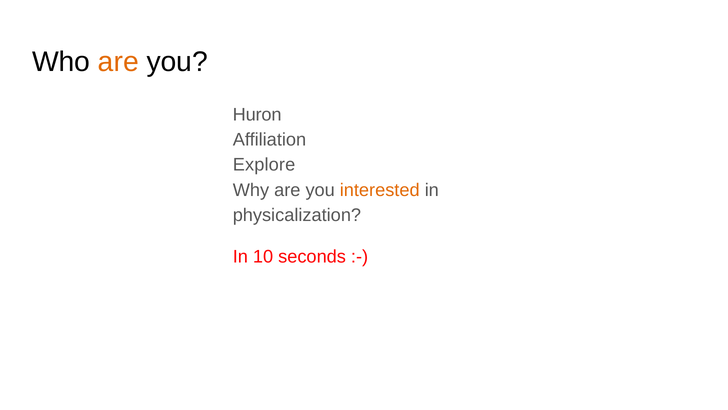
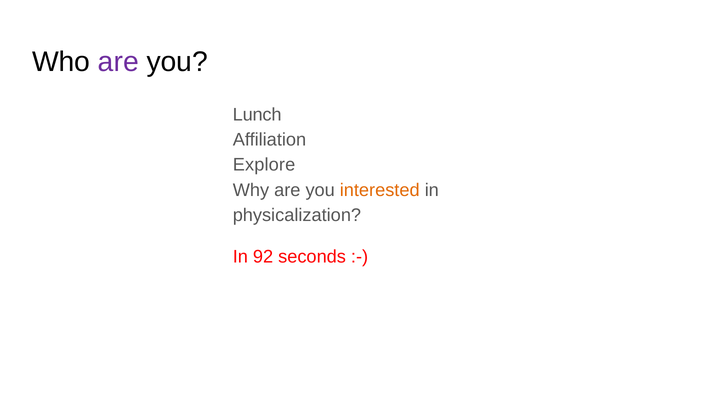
are colour: orange -> purple (118, 62)
Huron: Huron -> Lunch (257, 114)
10: 10 -> 92 (263, 256)
